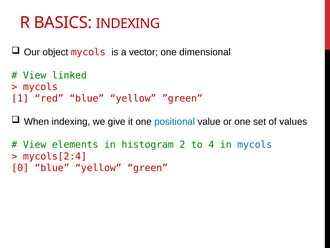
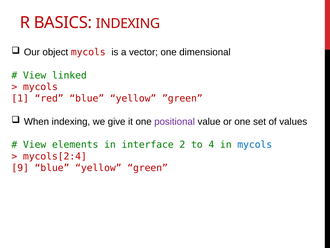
positional colour: blue -> purple (175, 121)
histogram: histogram -> interface (148, 144)
0: 0 -> 9 (20, 168)
